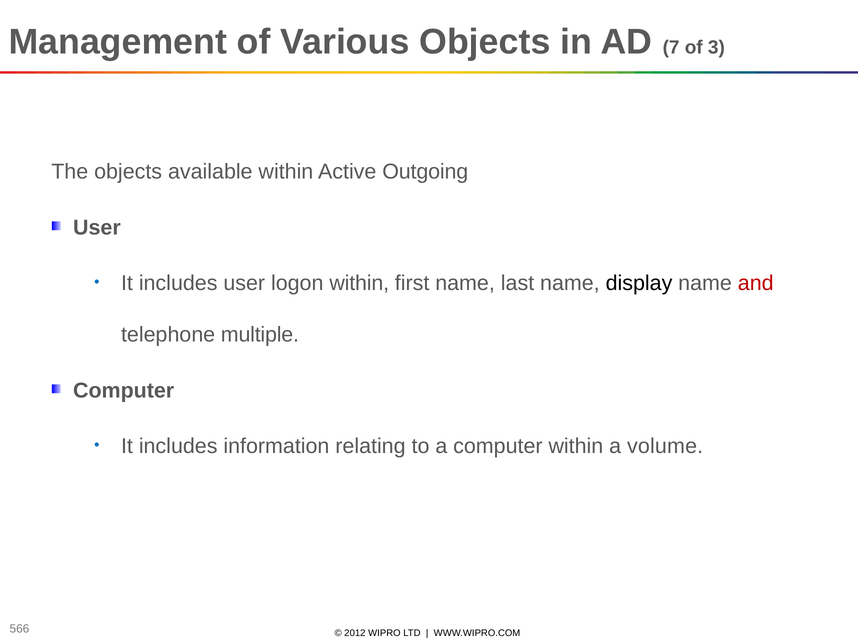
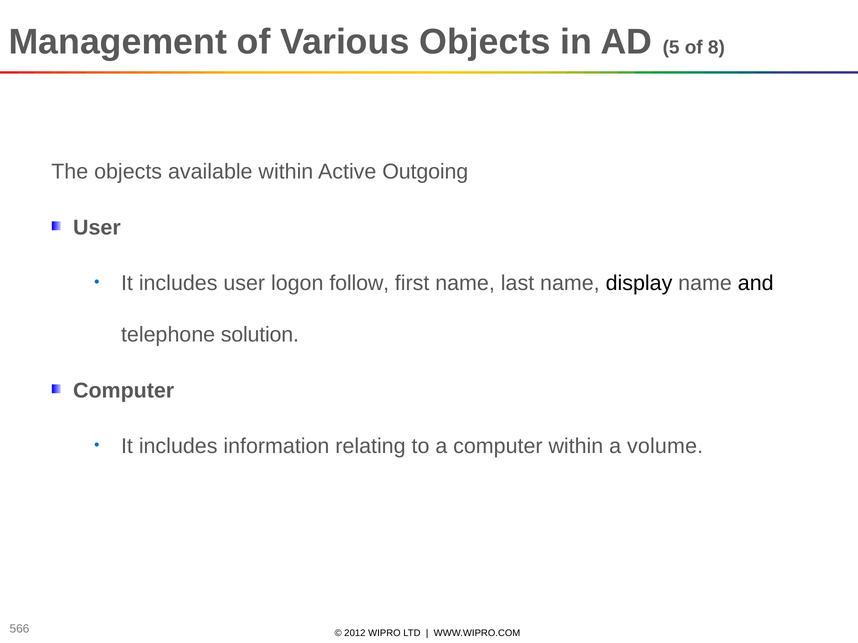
7: 7 -> 5 (671, 47)
3: 3 -> 8 (716, 47)
logon within: within -> follow (359, 284)
and colour: red -> black (756, 284)
multiple: multiple -> solution (260, 335)
